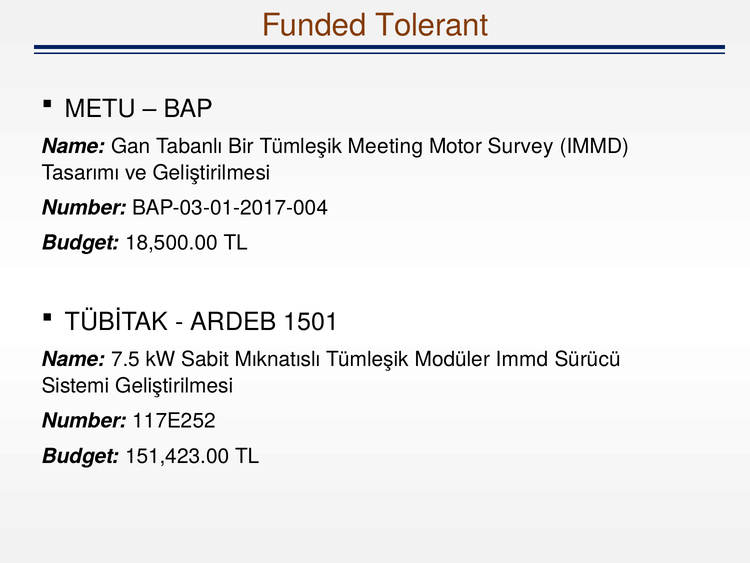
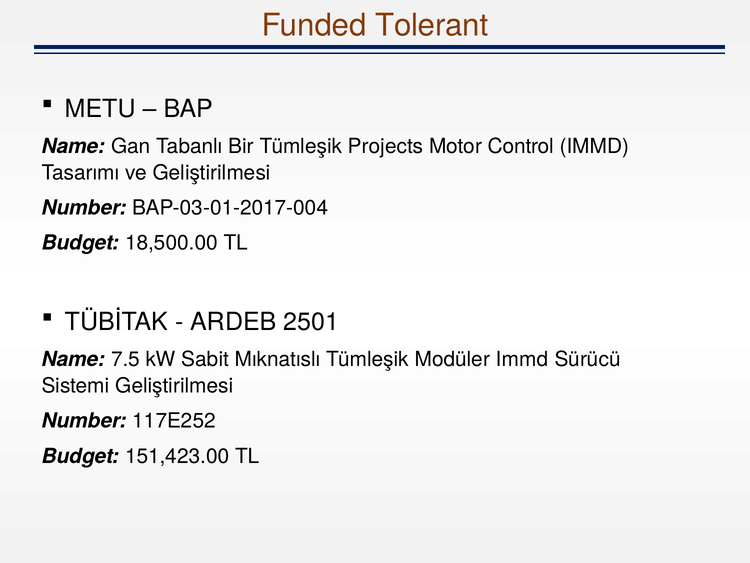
Meeting: Meeting -> Projects (386, 146)
Survey: Survey -> Control (521, 146)
1501: 1501 -> 2501 (311, 322)
